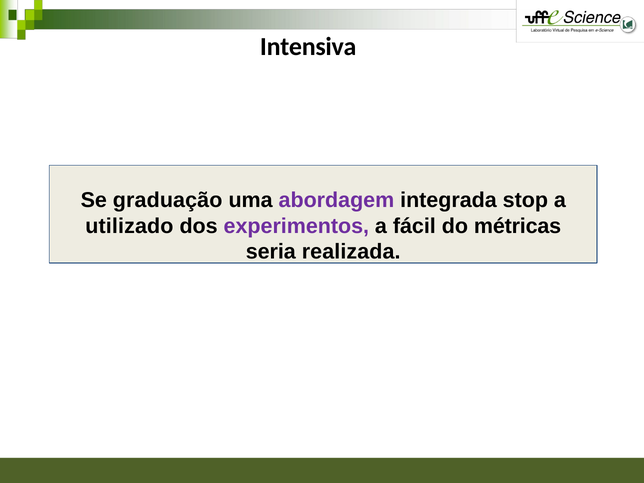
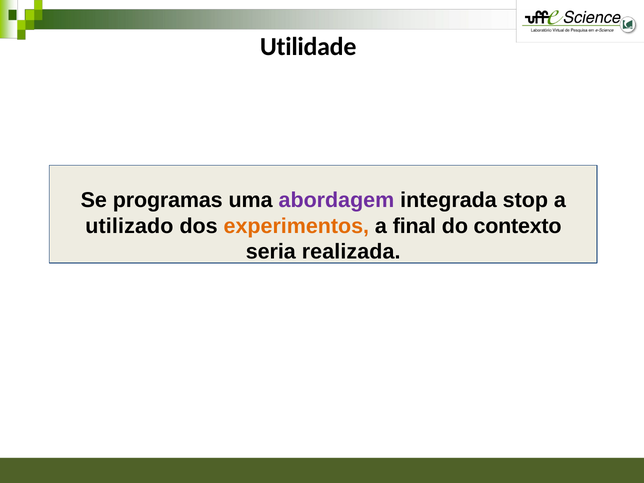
Intensiva: Intensiva -> Utilidade (308, 46)
graduação: graduação -> programas (168, 200)
experimentos colour: purple -> orange (296, 226)
fácil: fácil -> final (414, 226)
métricas: métricas -> contexto (518, 226)
